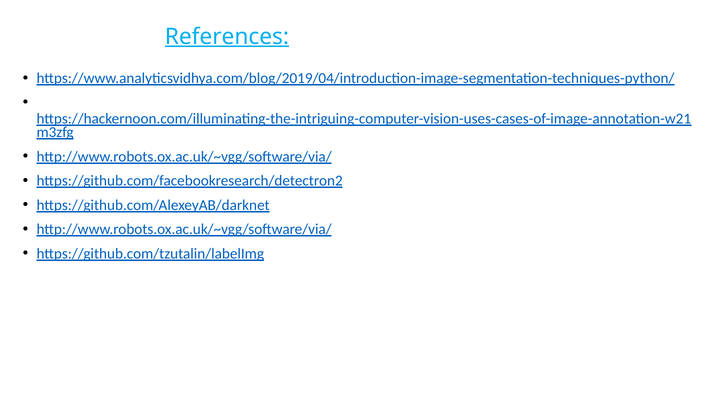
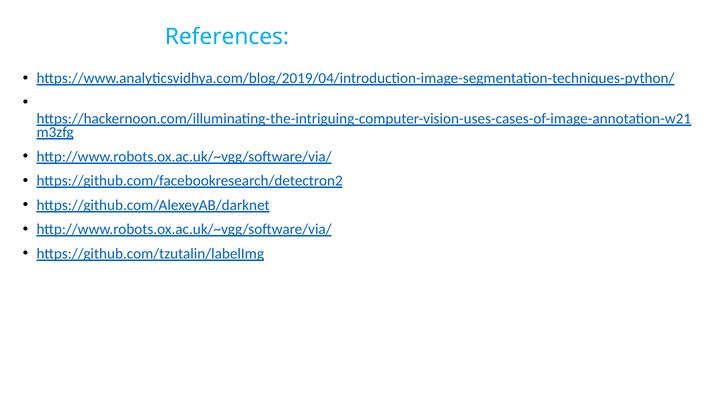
References underline: present -> none (227, 37)
